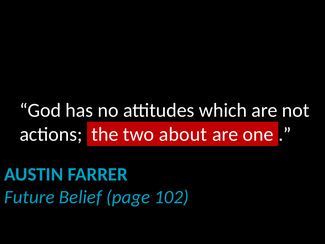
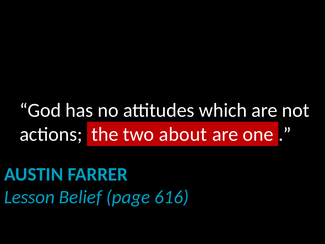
Future: Future -> Lesson (29, 197)
102: 102 -> 616 (172, 197)
